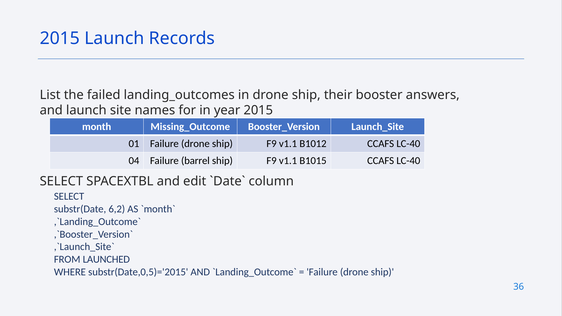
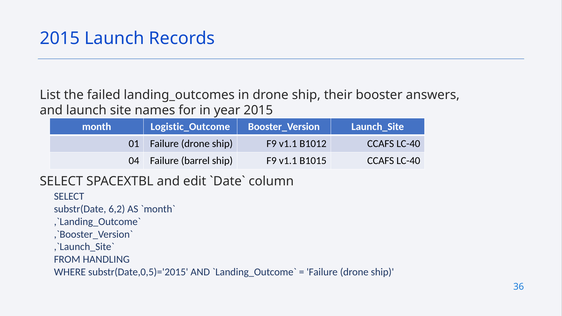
Missing_Outcome: Missing_Outcome -> Logistic_Outcome (190, 127)
LAUNCHED: LAUNCHED -> HANDLING (106, 260)
